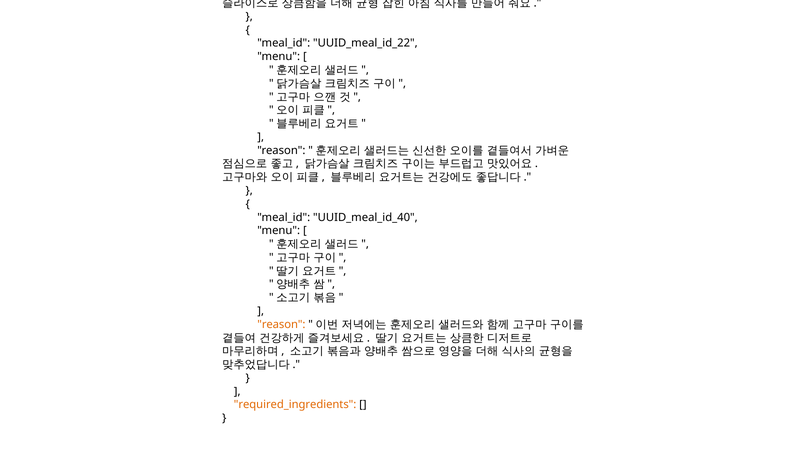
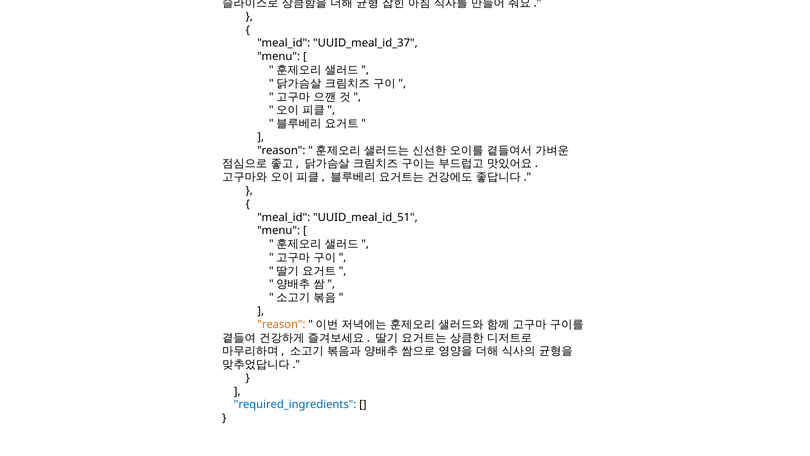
UUID_meal_id_22: UUID_meal_id_22 -> UUID_meal_id_37 (365, 43)
UUID_meal_id_40: UUID_meal_id_40 -> UUID_meal_id_51 (365, 217)
required_ingredients colour: orange -> blue (295, 404)
